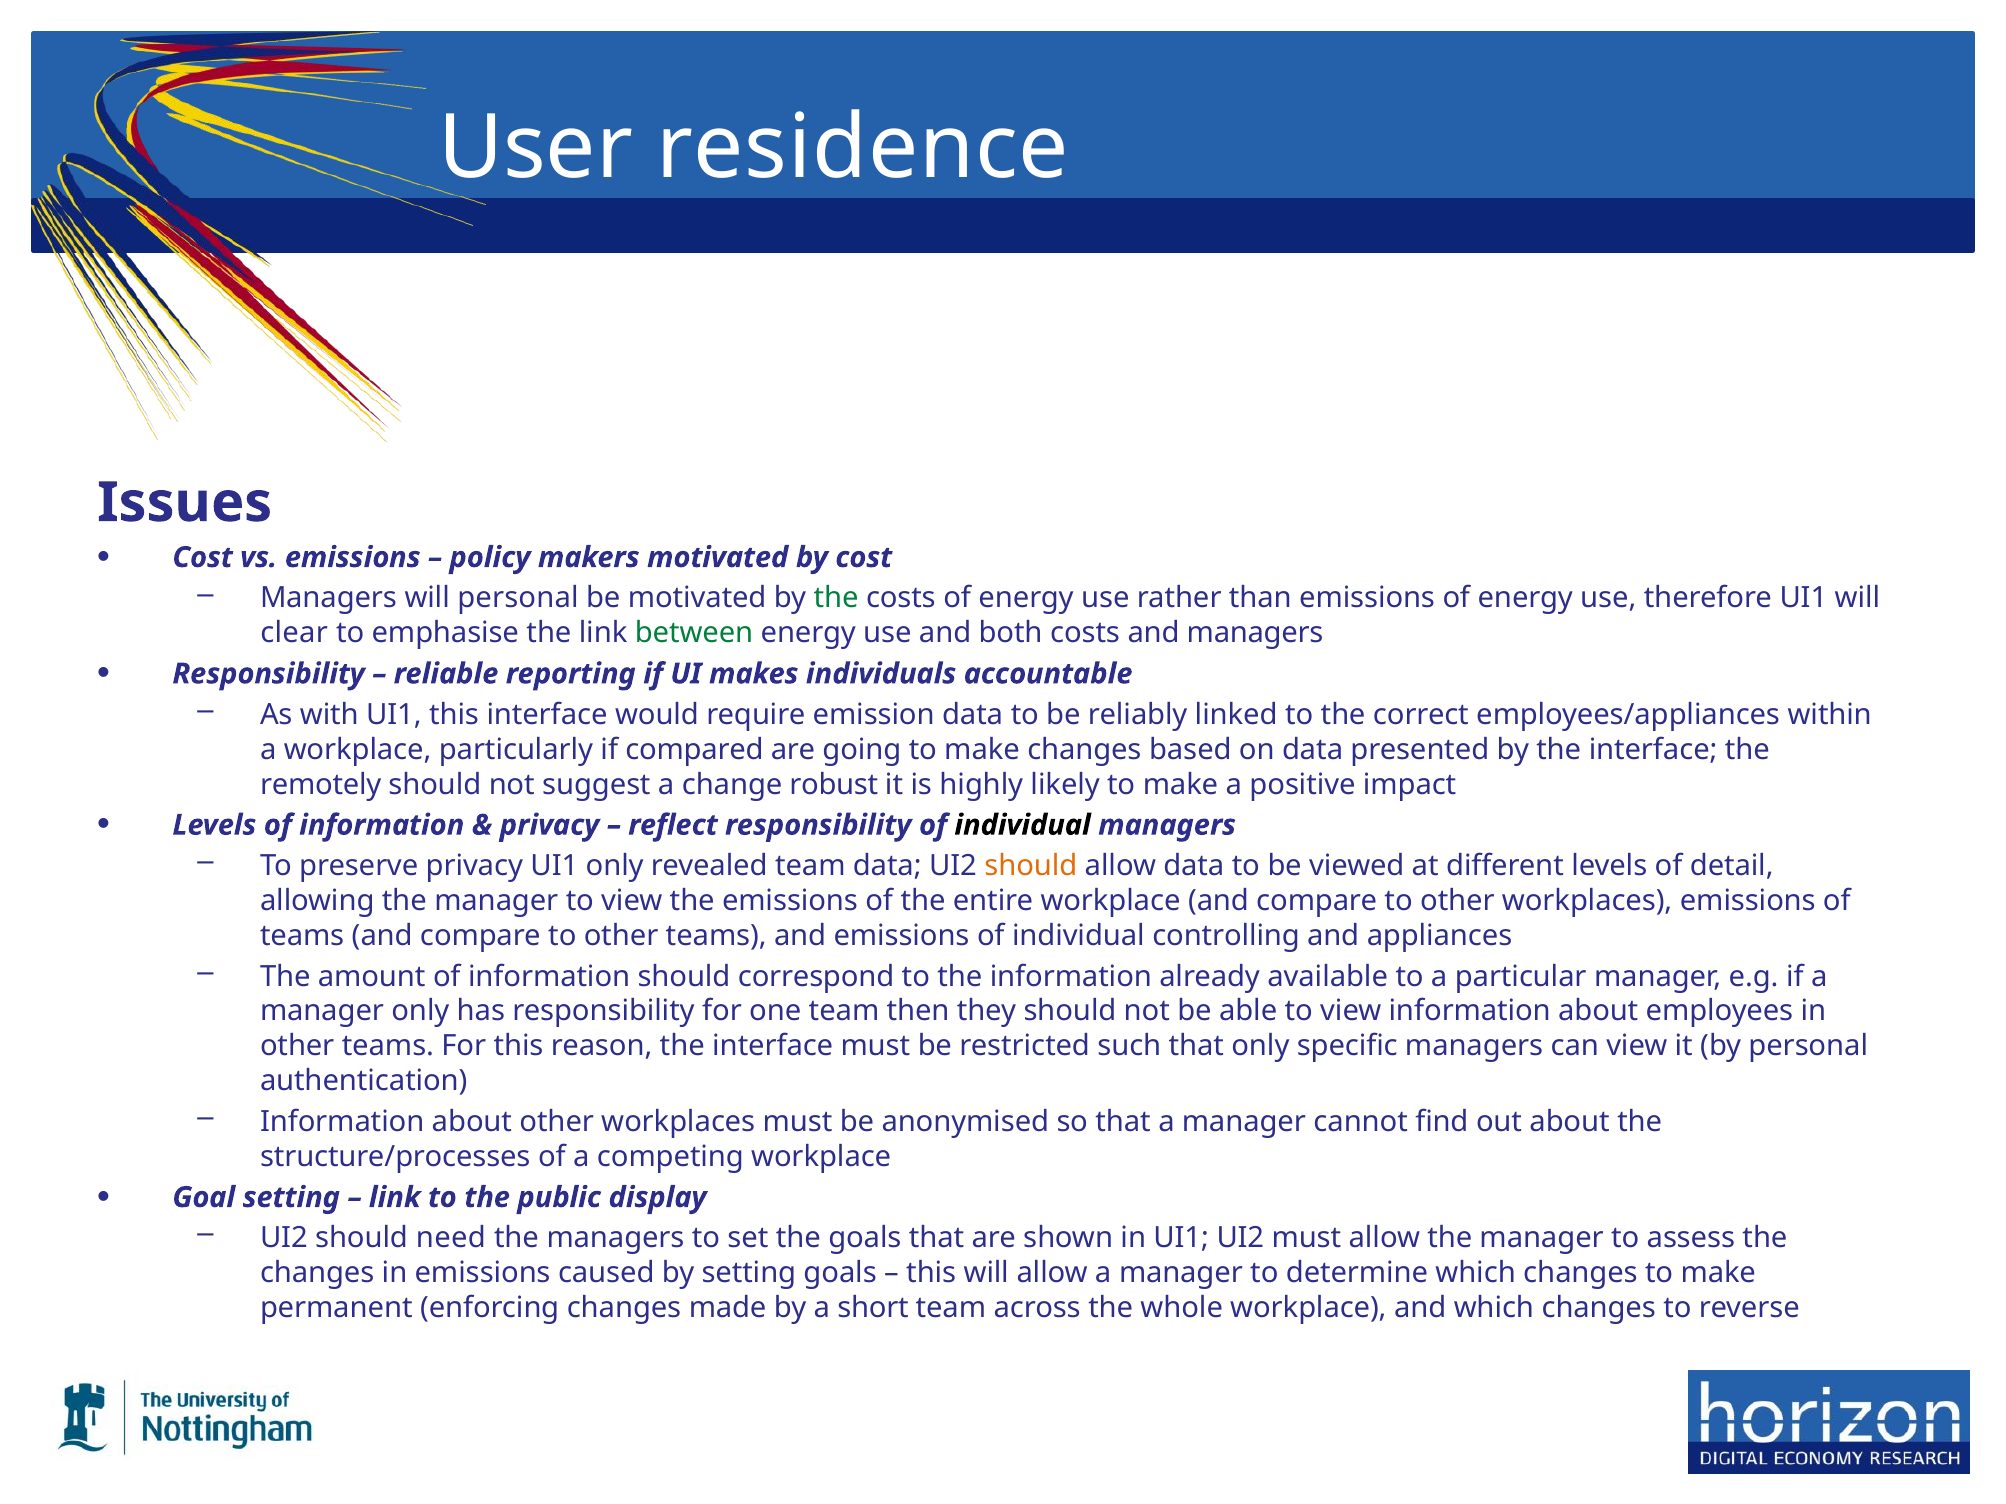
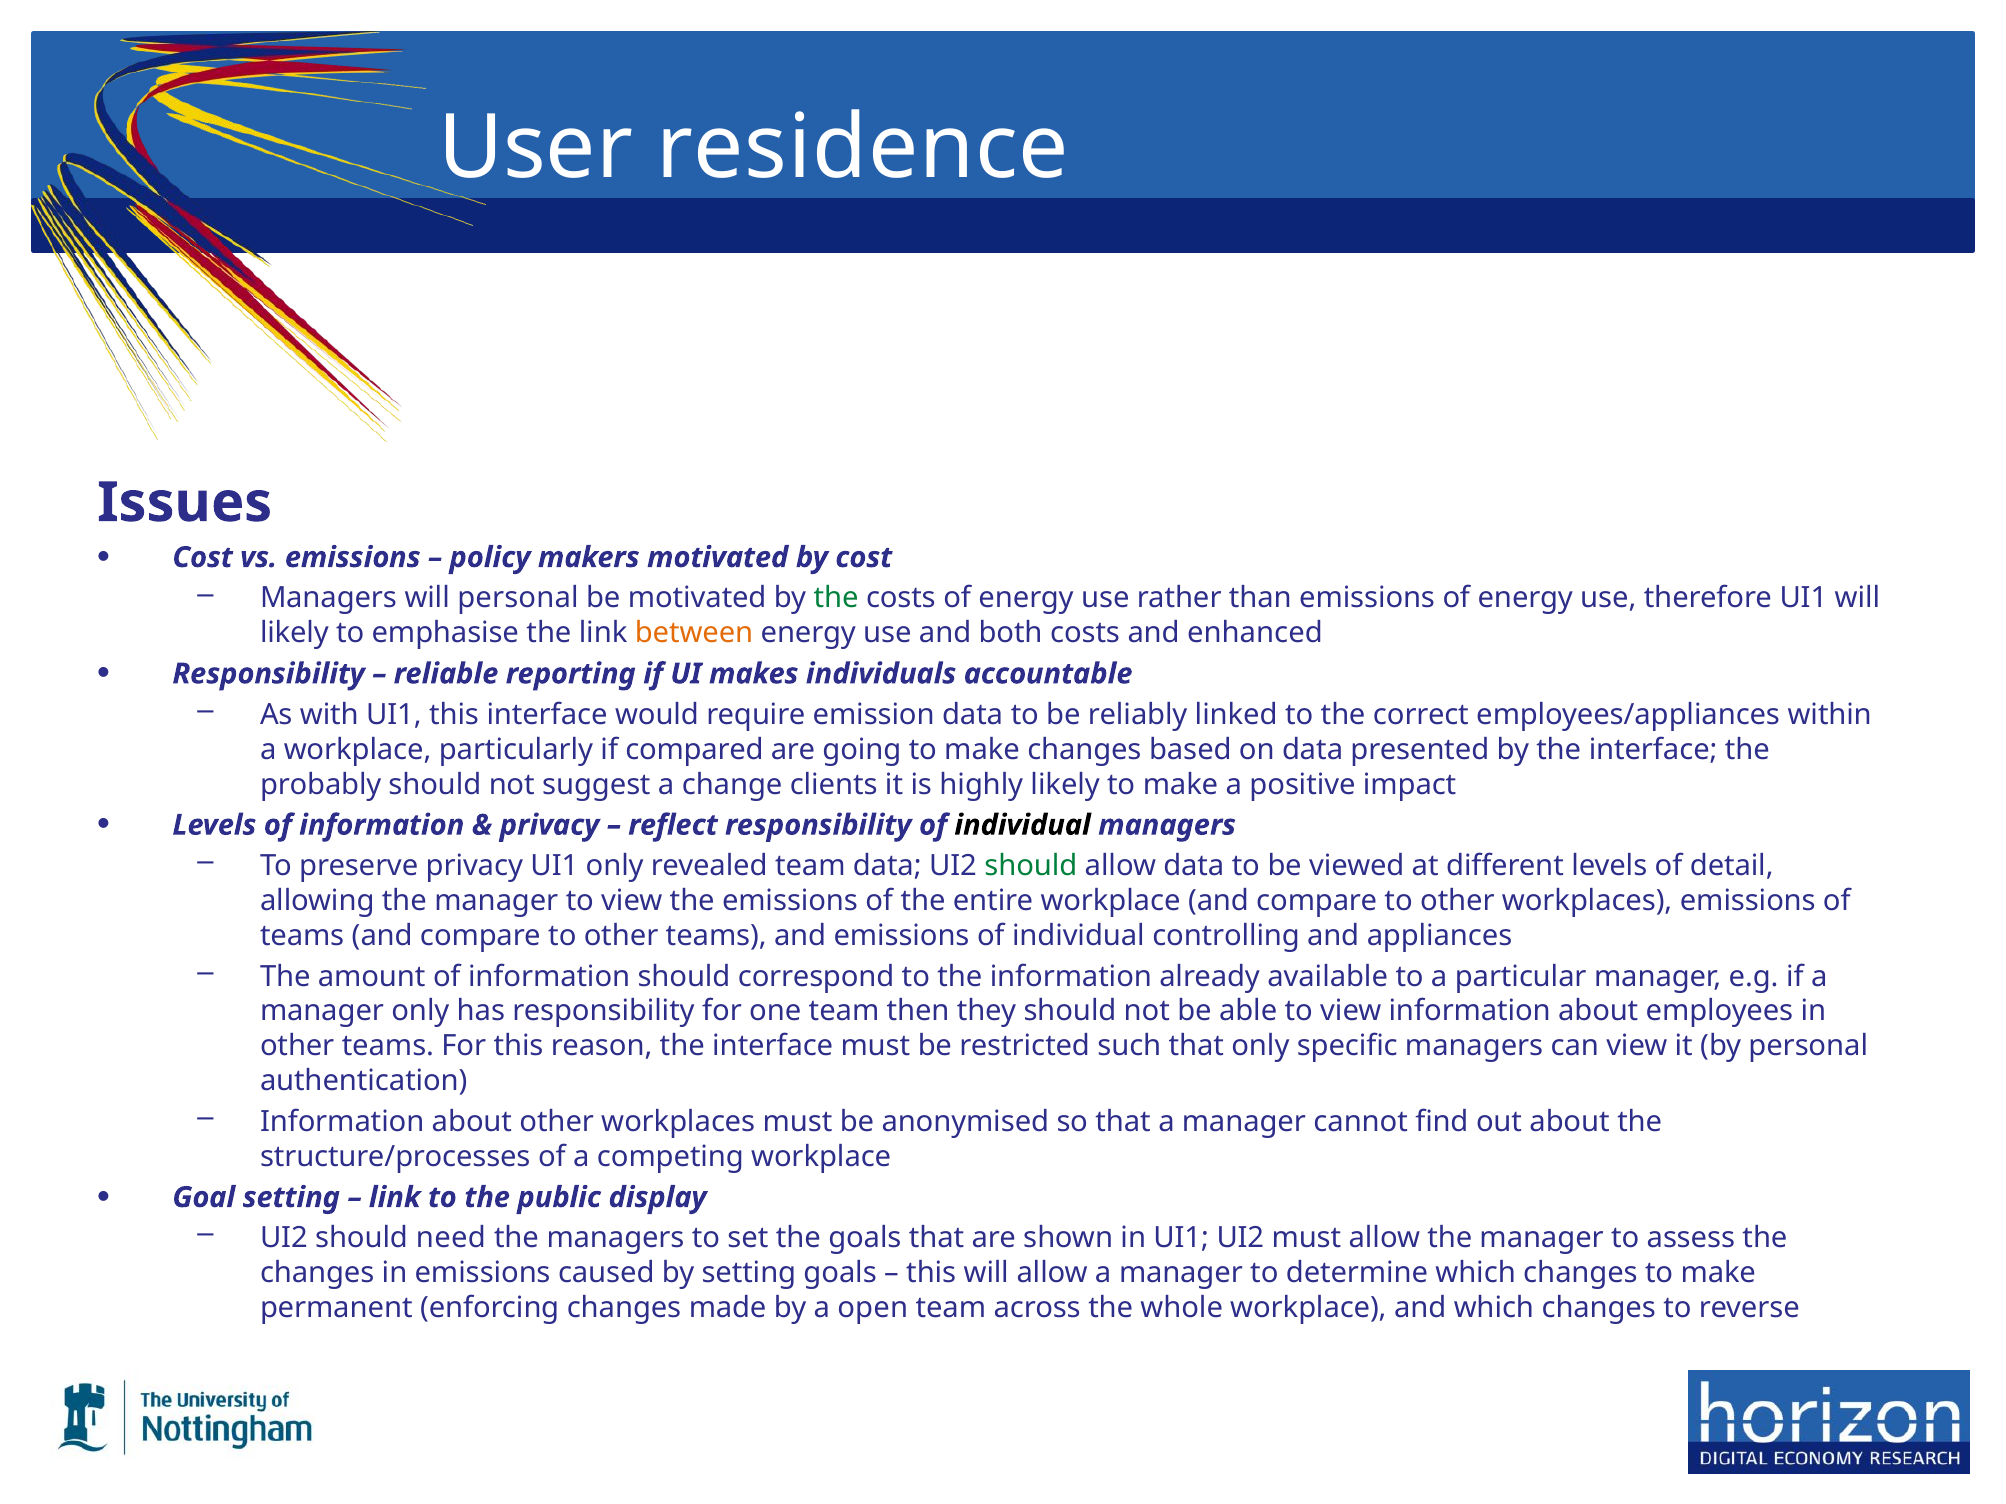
clear: clear -> likely (294, 633)
between colour: green -> orange (694, 633)
and managers: managers -> enhanced (1255, 633)
remotely: remotely -> probably (321, 785)
robust: robust -> clients (834, 785)
should colour: orange -> green (1031, 866)
short: short -> open (873, 1308)
